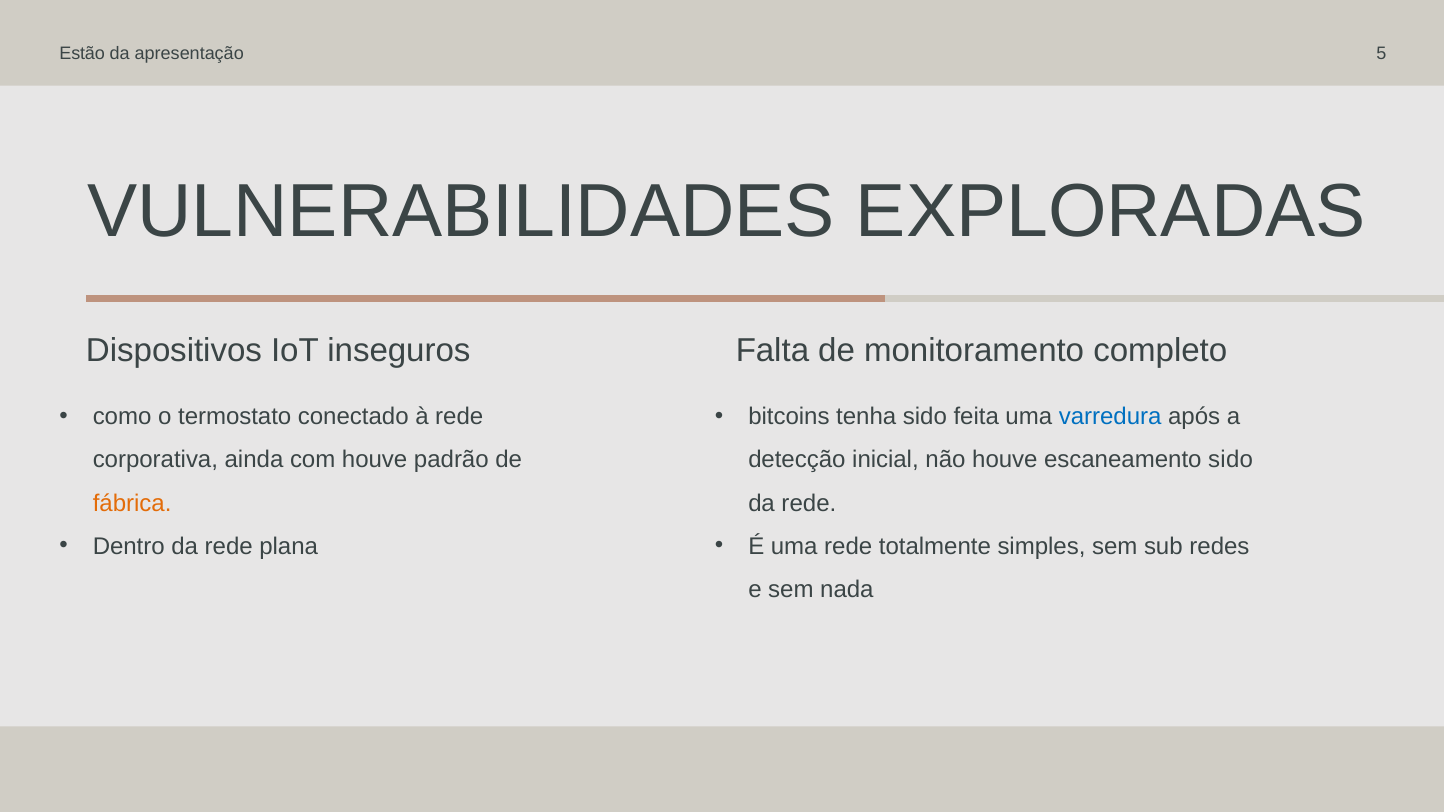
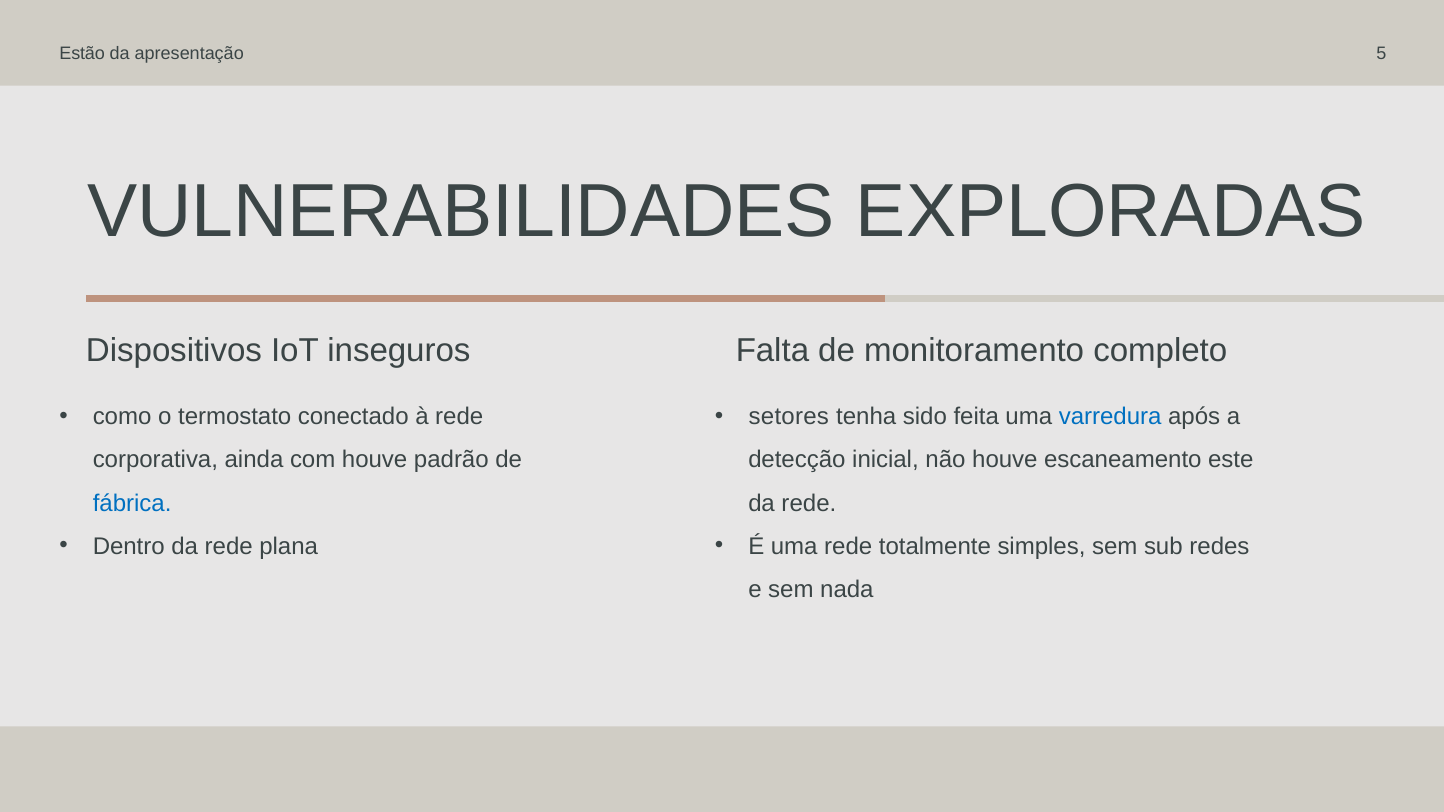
bitcoins: bitcoins -> setores (789, 417)
escaneamento sido: sido -> este (1231, 460)
fábrica colour: orange -> blue (132, 503)
